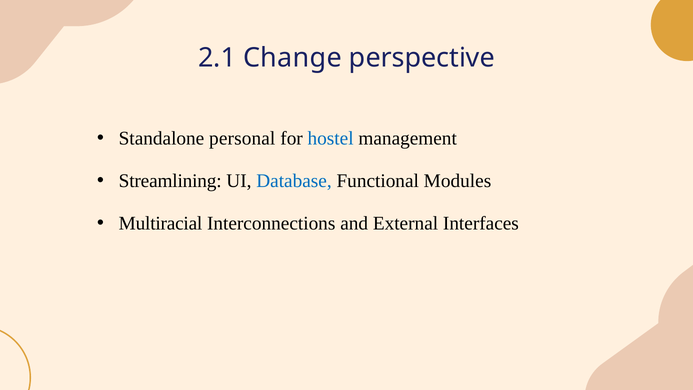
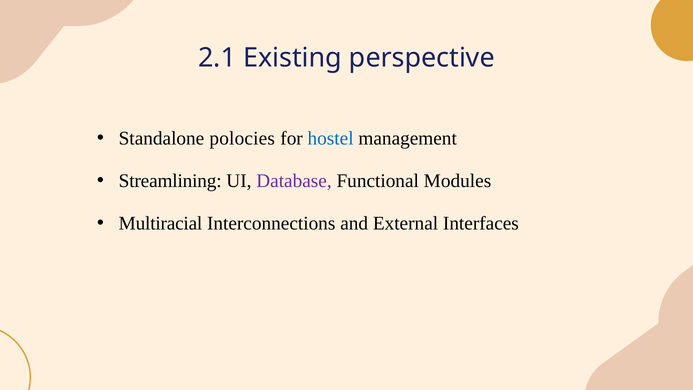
Change: Change -> Existing (293, 58)
personal: personal -> polocies (242, 139)
Database colour: blue -> purple (294, 181)
